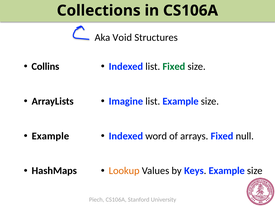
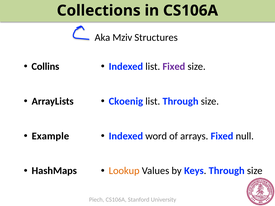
Void: Void -> Mziv (122, 37)
Fixed colour: green -> purple (174, 67)
Imagine: Imagine -> Ckoenig (126, 101)
list Example: Example -> Through (181, 101)
Keys Example: Example -> Through (227, 171)
